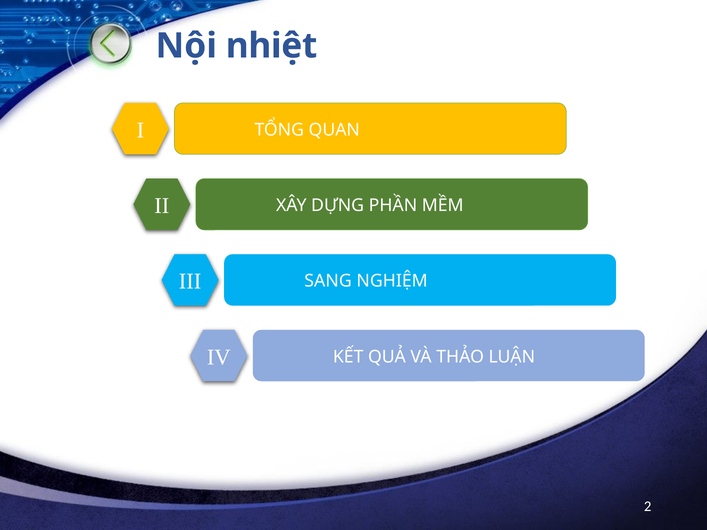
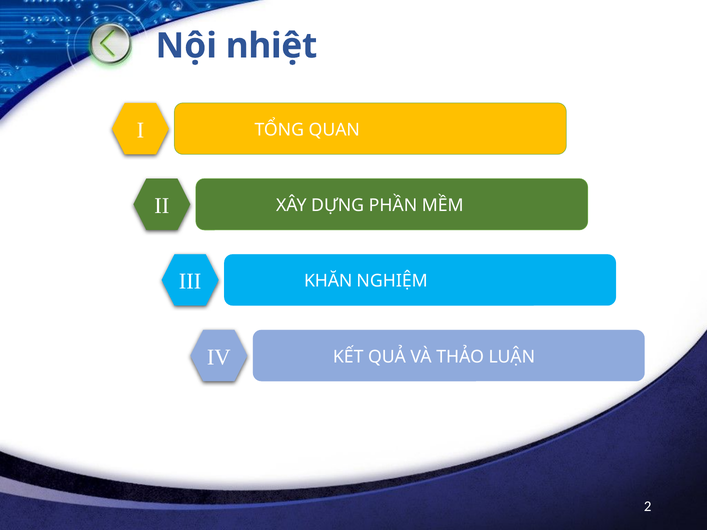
SANG: SANG -> KHĂN (328, 281)
